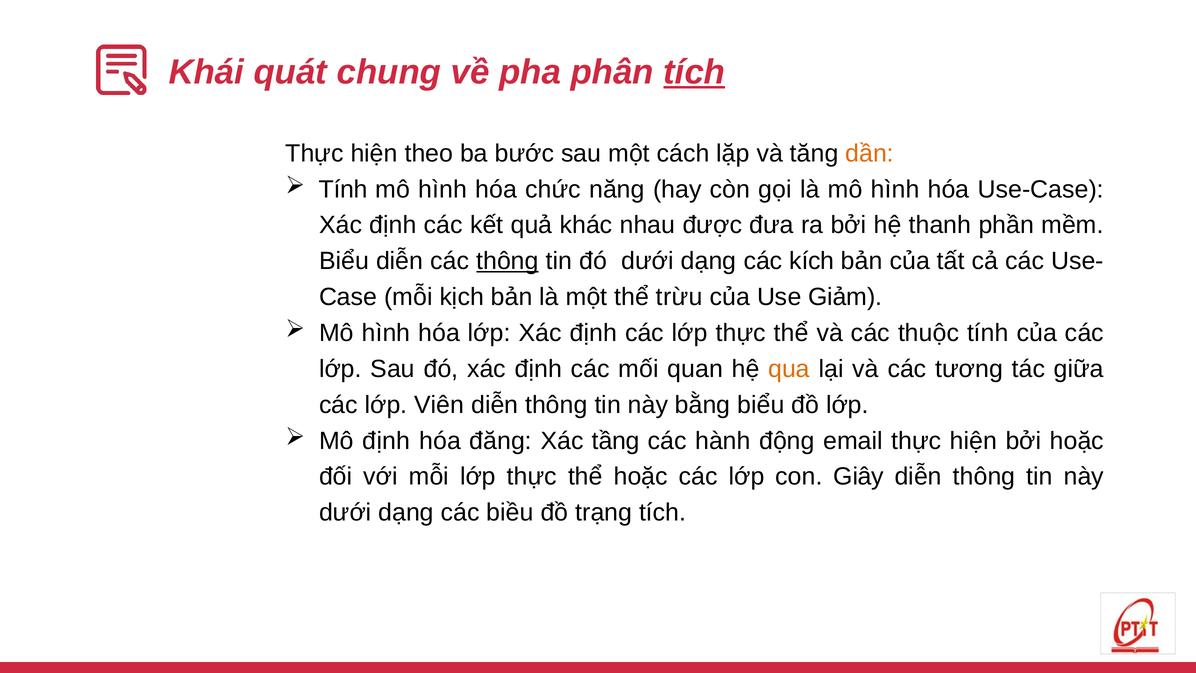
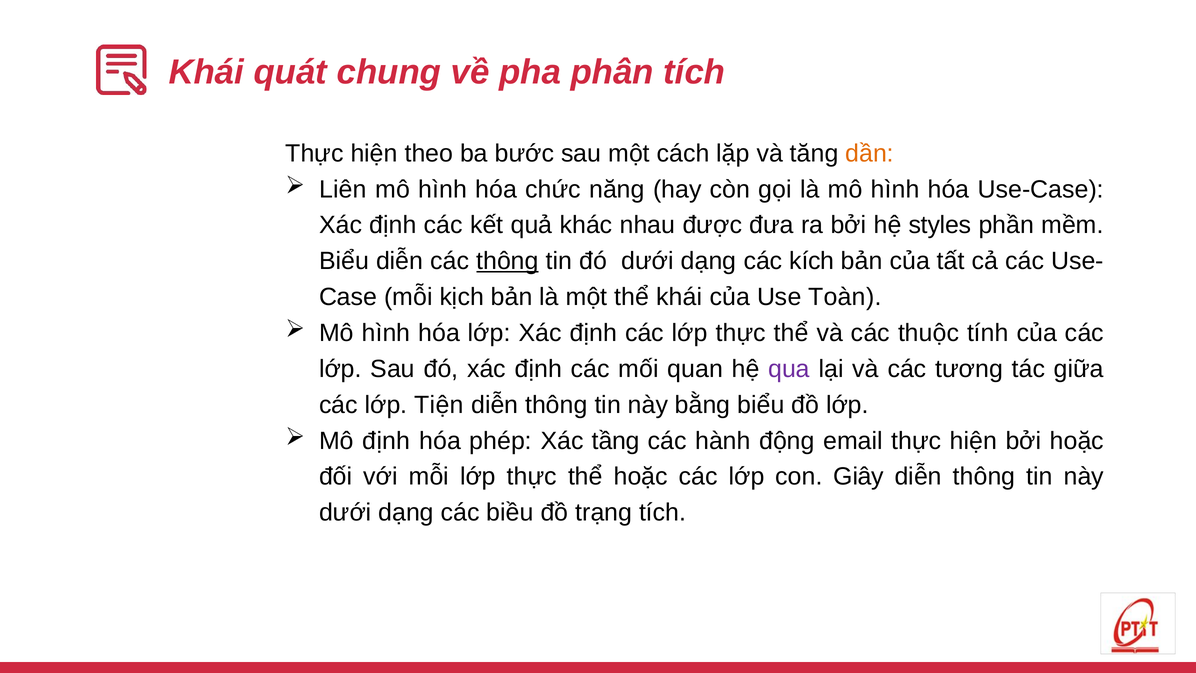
tích underline: present -> none (694, 72)
Tính: Tính -> Liên (343, 189)
thanh: thanh -> styles (940, 225)
thể trừu: trừu -> khái (679, 297)
Giảm: Giảm -> Toàn (845, 297)
qua colour: orange -> purple (789, 369)
Viên: Viên -> Tiện (439, 405)
đăng: đăng -> phép (501, 441)
